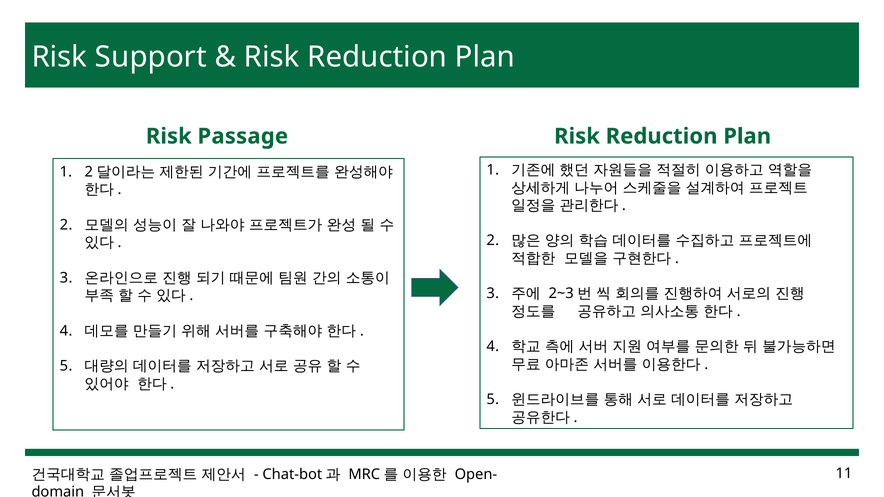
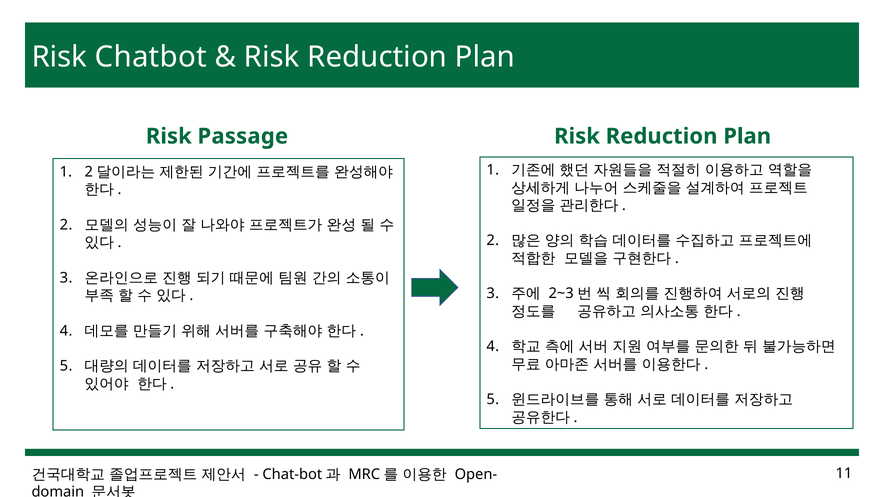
Support: Support -> Chatbot (151, 57)
